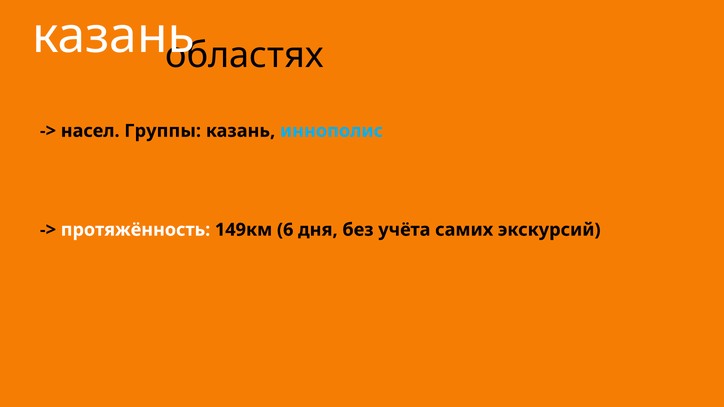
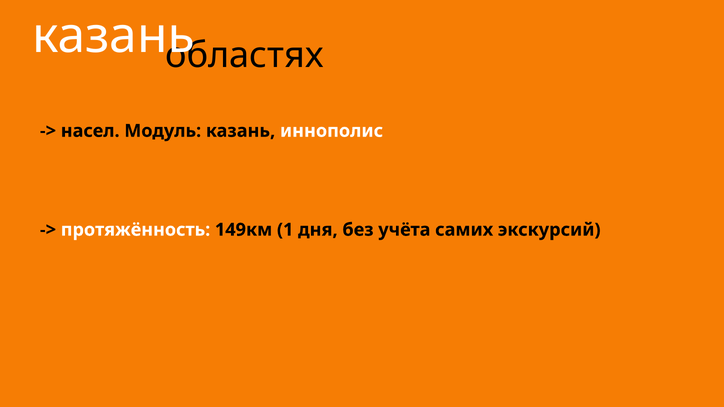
Группы: Группы -> Модуль (163, 131)
иннополис colour: light blue -> white (332, 131)
6: 6 -> 1 (285, 230)
